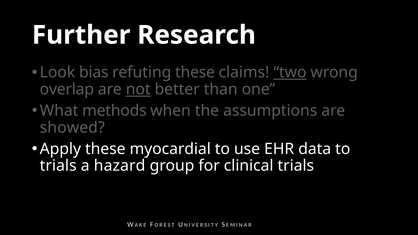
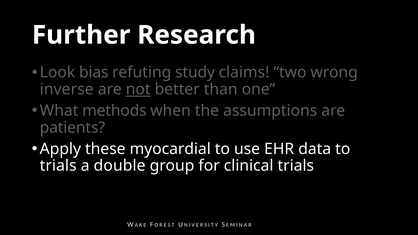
refuting these: these -> study (195, 73)
two underline: present -> none (290, 73)
overlap: overlap -> inverse (67, 89)
showed: showed -> patients (72, 128)
hazard: hazard -> double (120, 166)
